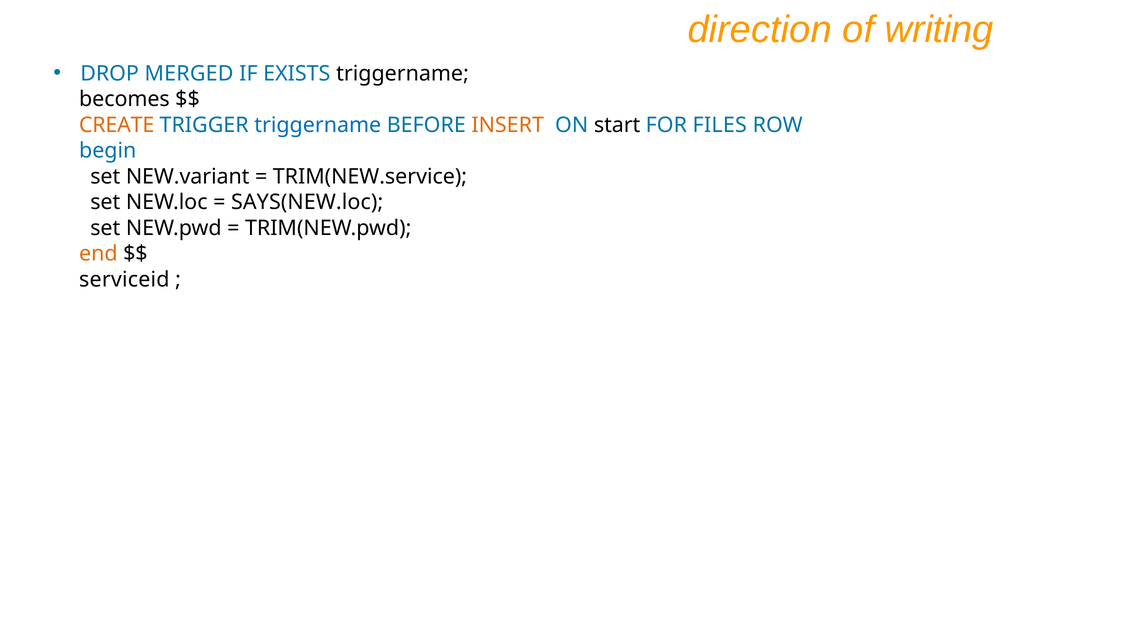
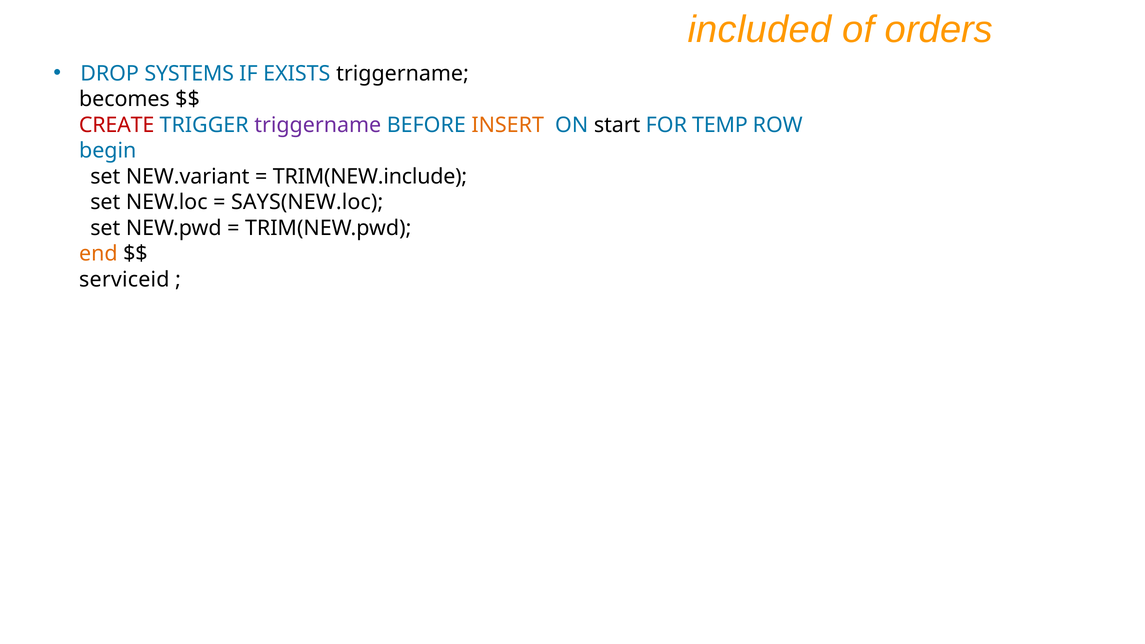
direction: direction -> included (760, 30)
writing: writing -> orders (939, 30)
MERGED: MERGED -> SYSTEMS (189, 73)
CREATE colour: orange -> red (117, 125)
triggername colour: blue -> purple (318, 125)
FILES: FILES -> TEMP (720, 125)
TRIM(NEW.service: TRIM(NEW.service -> TRIM(NEW.include (370, 177)
